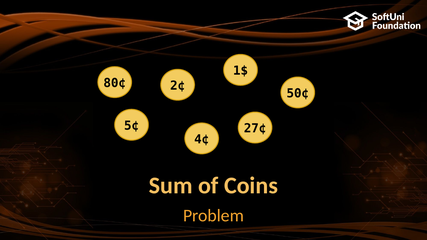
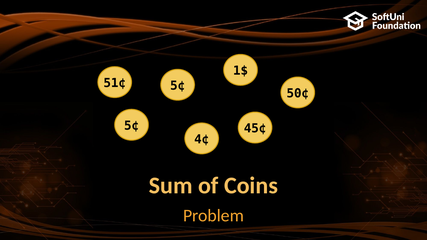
80¢: 80¢ -> 51¢ (115, 83)
2¢: 2¢ -> 5¢ (178, 86)
27¢: 27¢ -> 45¢ (255, 129)
